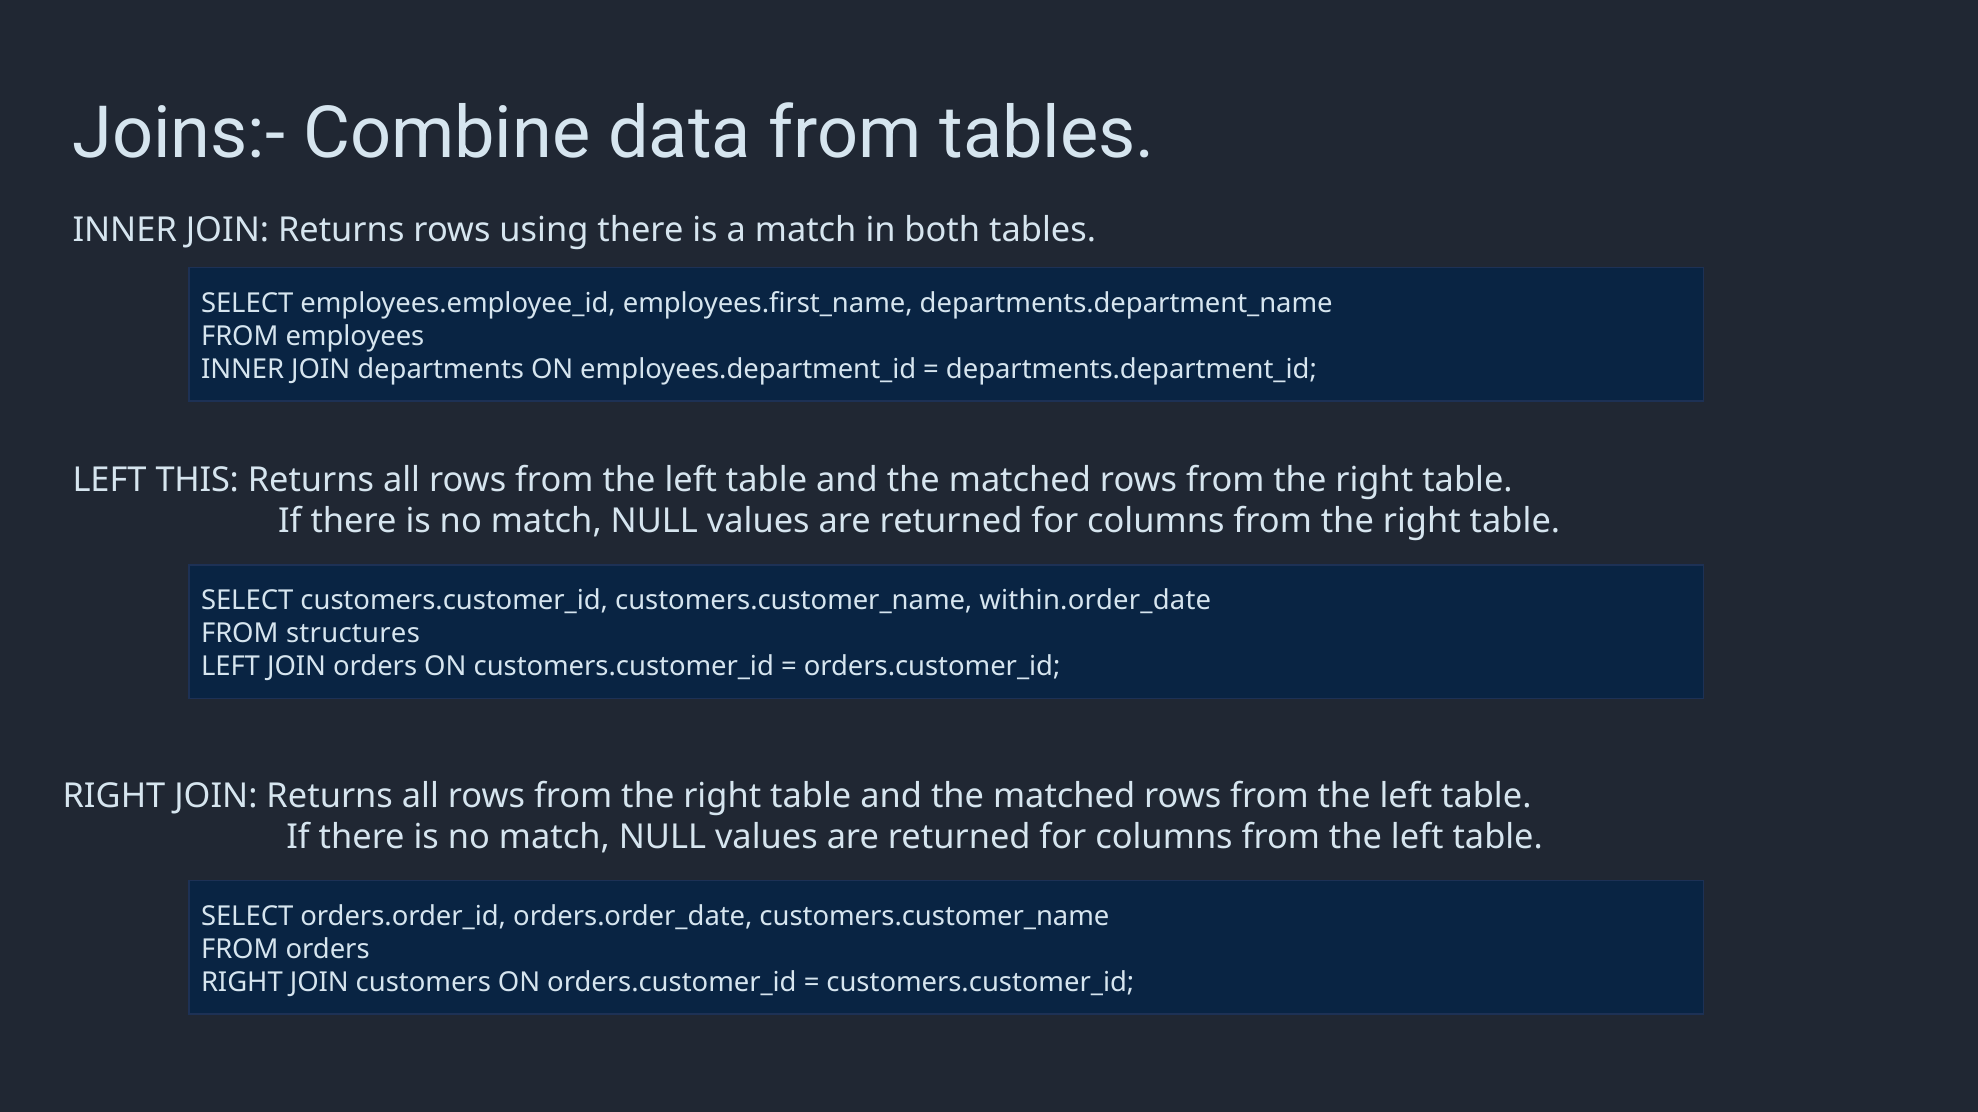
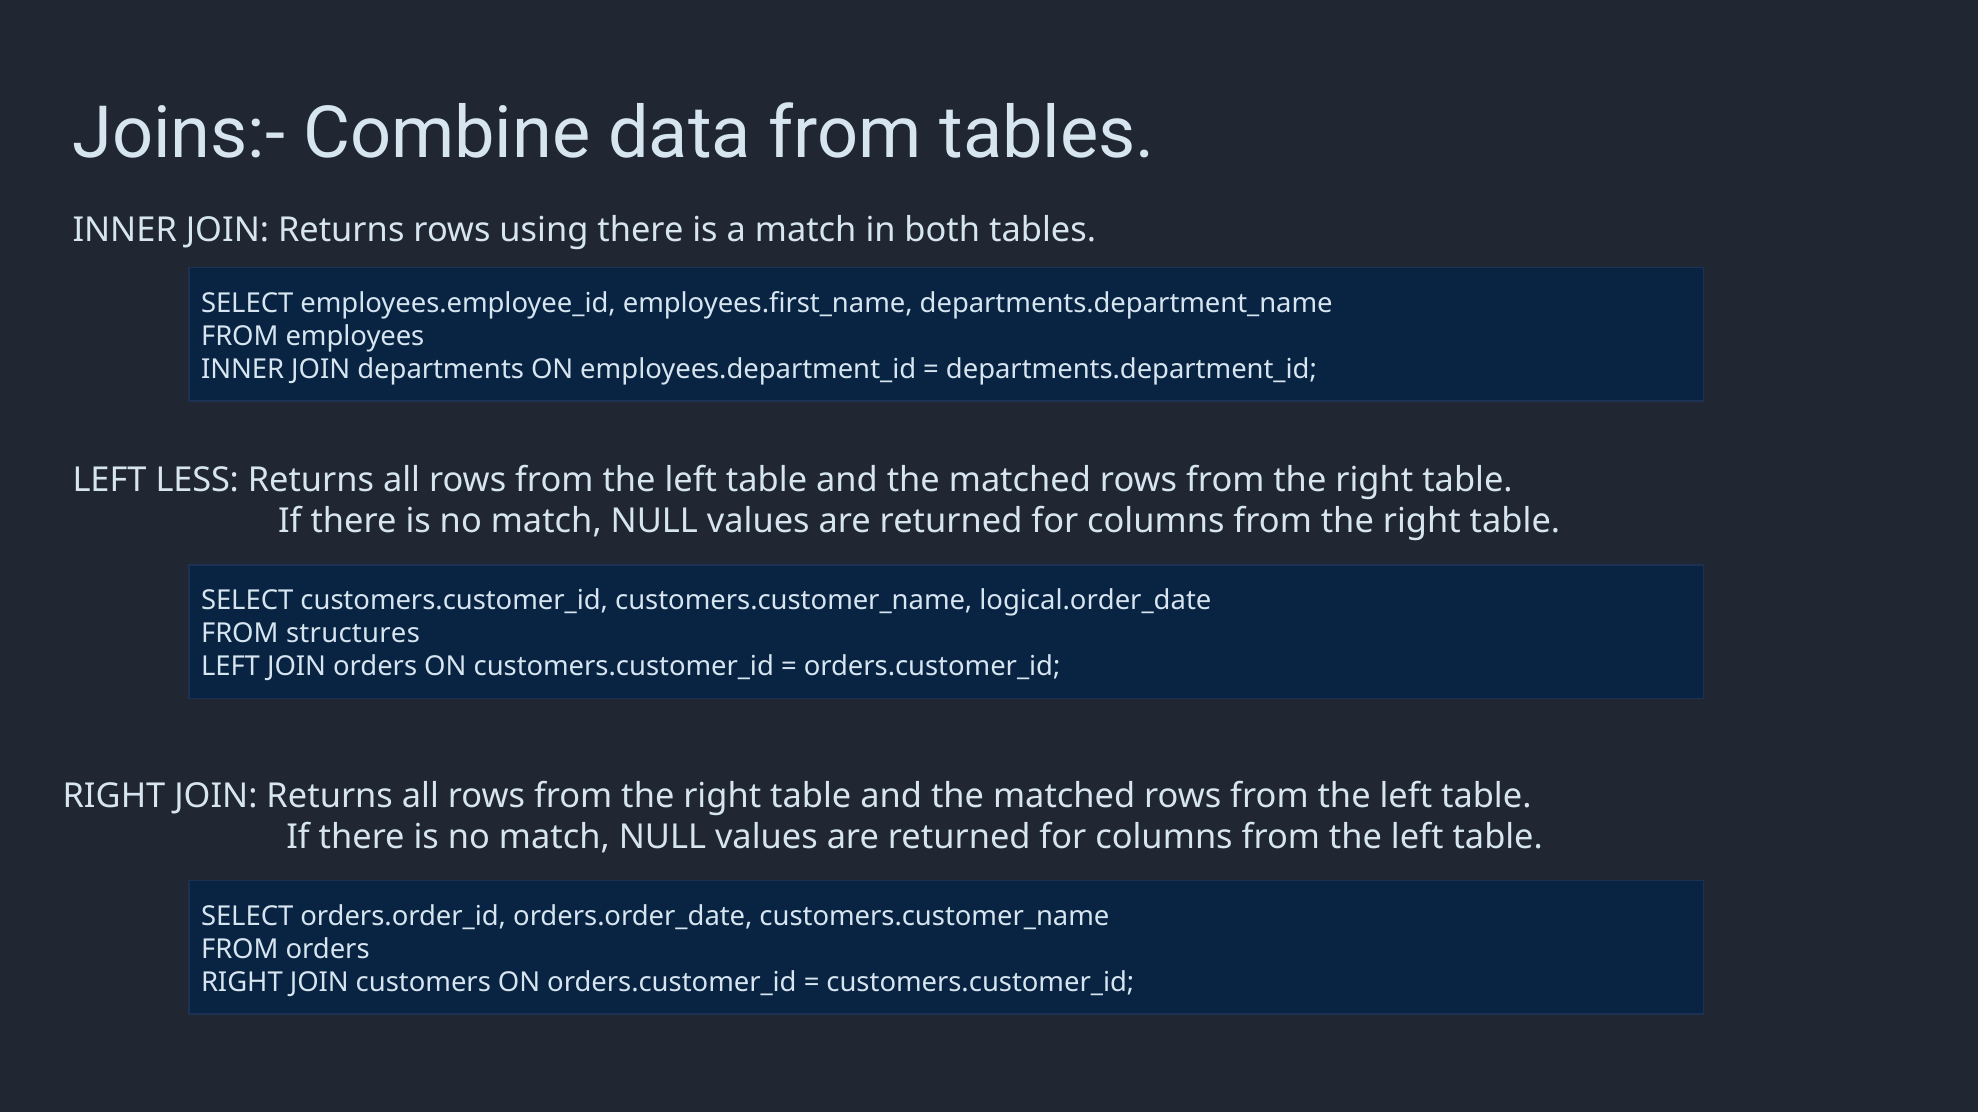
THIS: THIS -> LESS (197, 481)
within.order_date: within.order_date -> logical.order_date (1095, 601)
